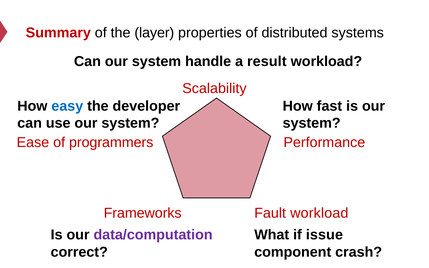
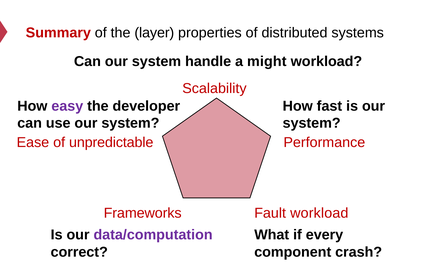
result: result -> might (267, 61)
easy colour: blue -> purple (67, 106)
programmers: programmers -> unpredictable (111, 143)
issue: issue -> every (325, 235)
